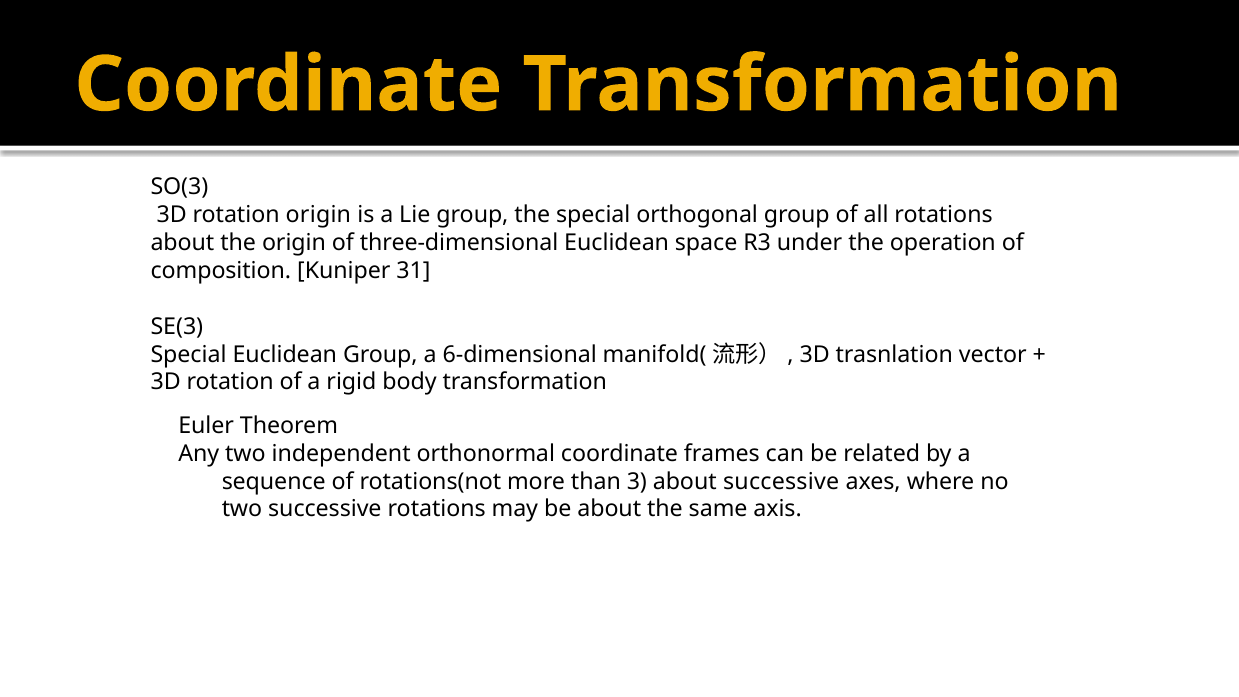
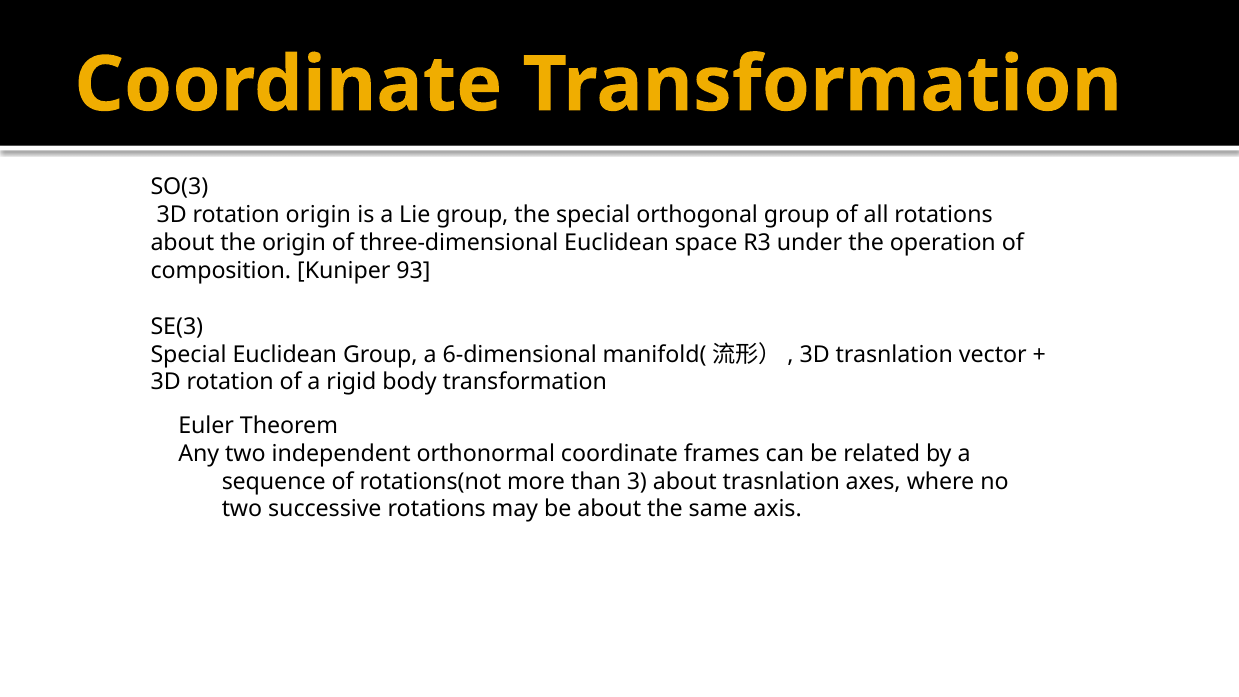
31: 31 -> 93 (413, 271)
about successive: successive -> trasnlation (781, 481)
